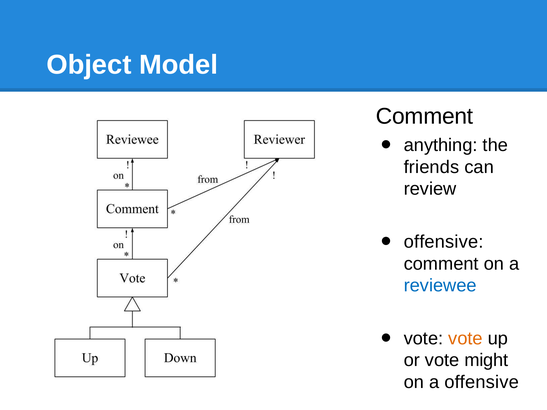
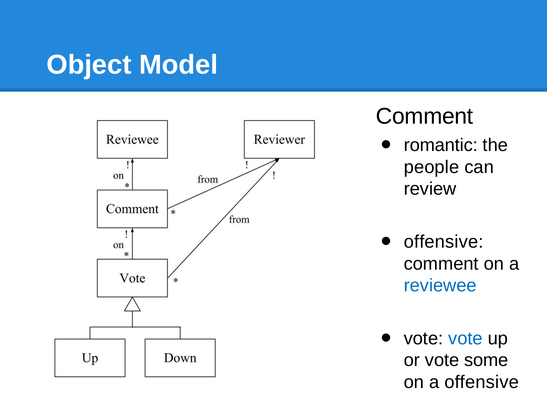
anything: anything -> romantic (441, 145)
friends: friends -> people (432, 167)
vote colour: orange -> blue (466, 339)
might: might -> some (486, 361)
